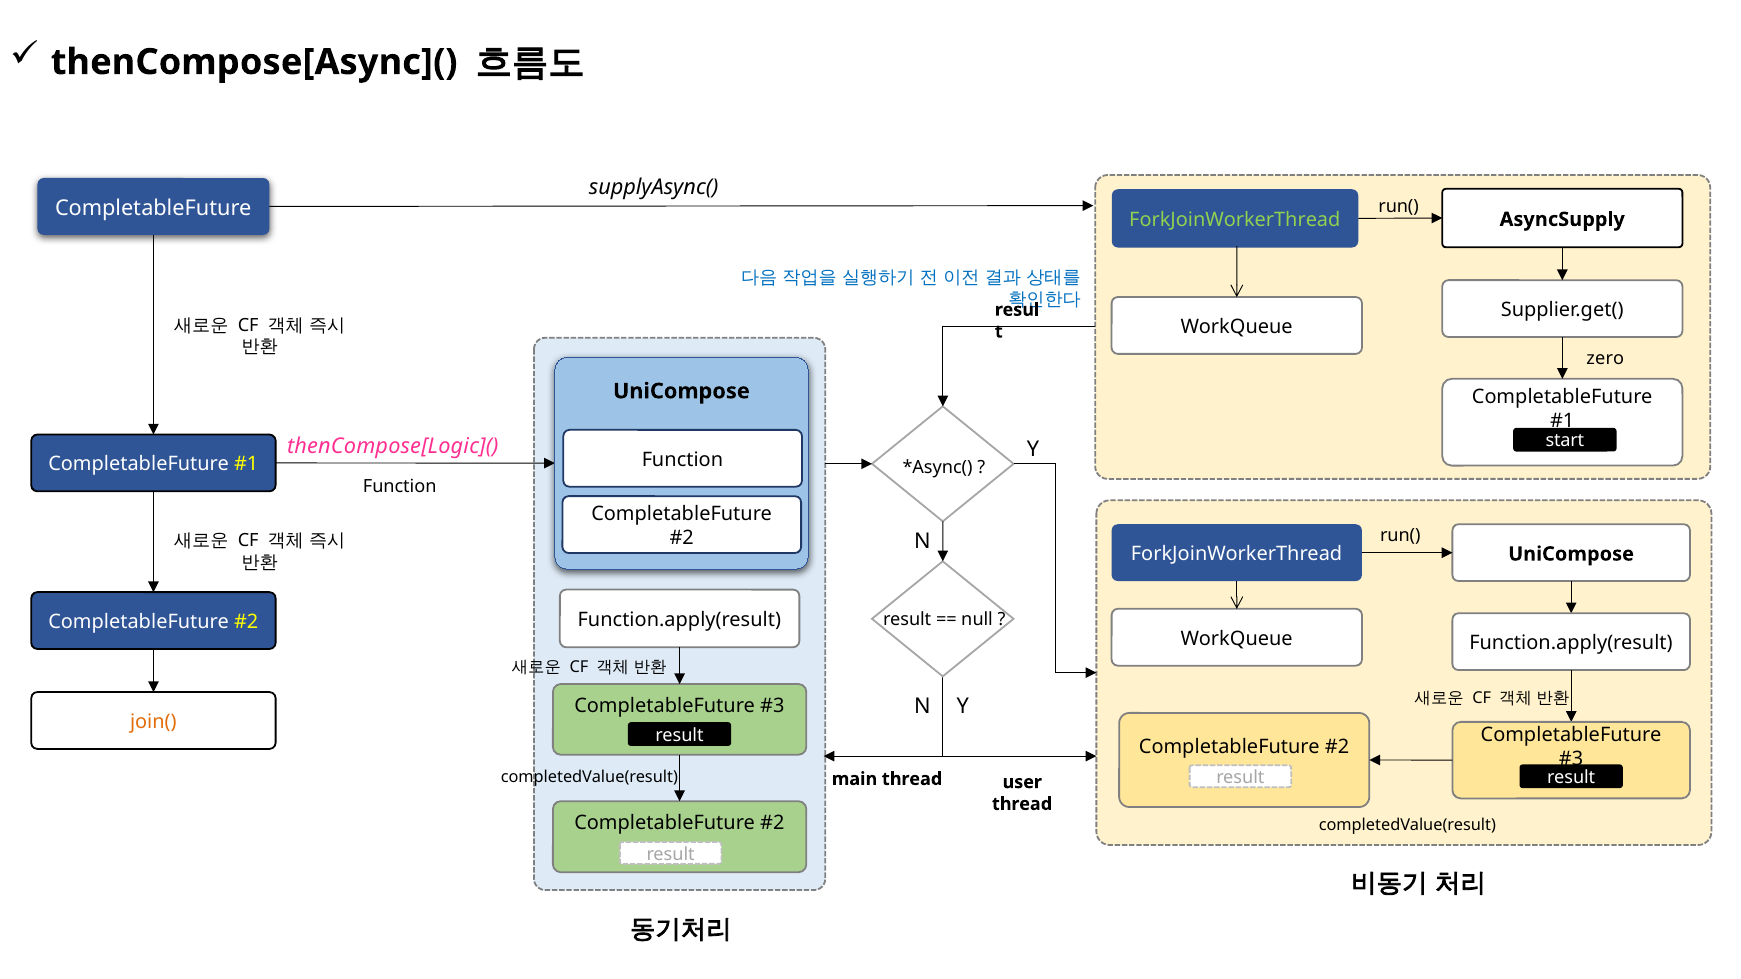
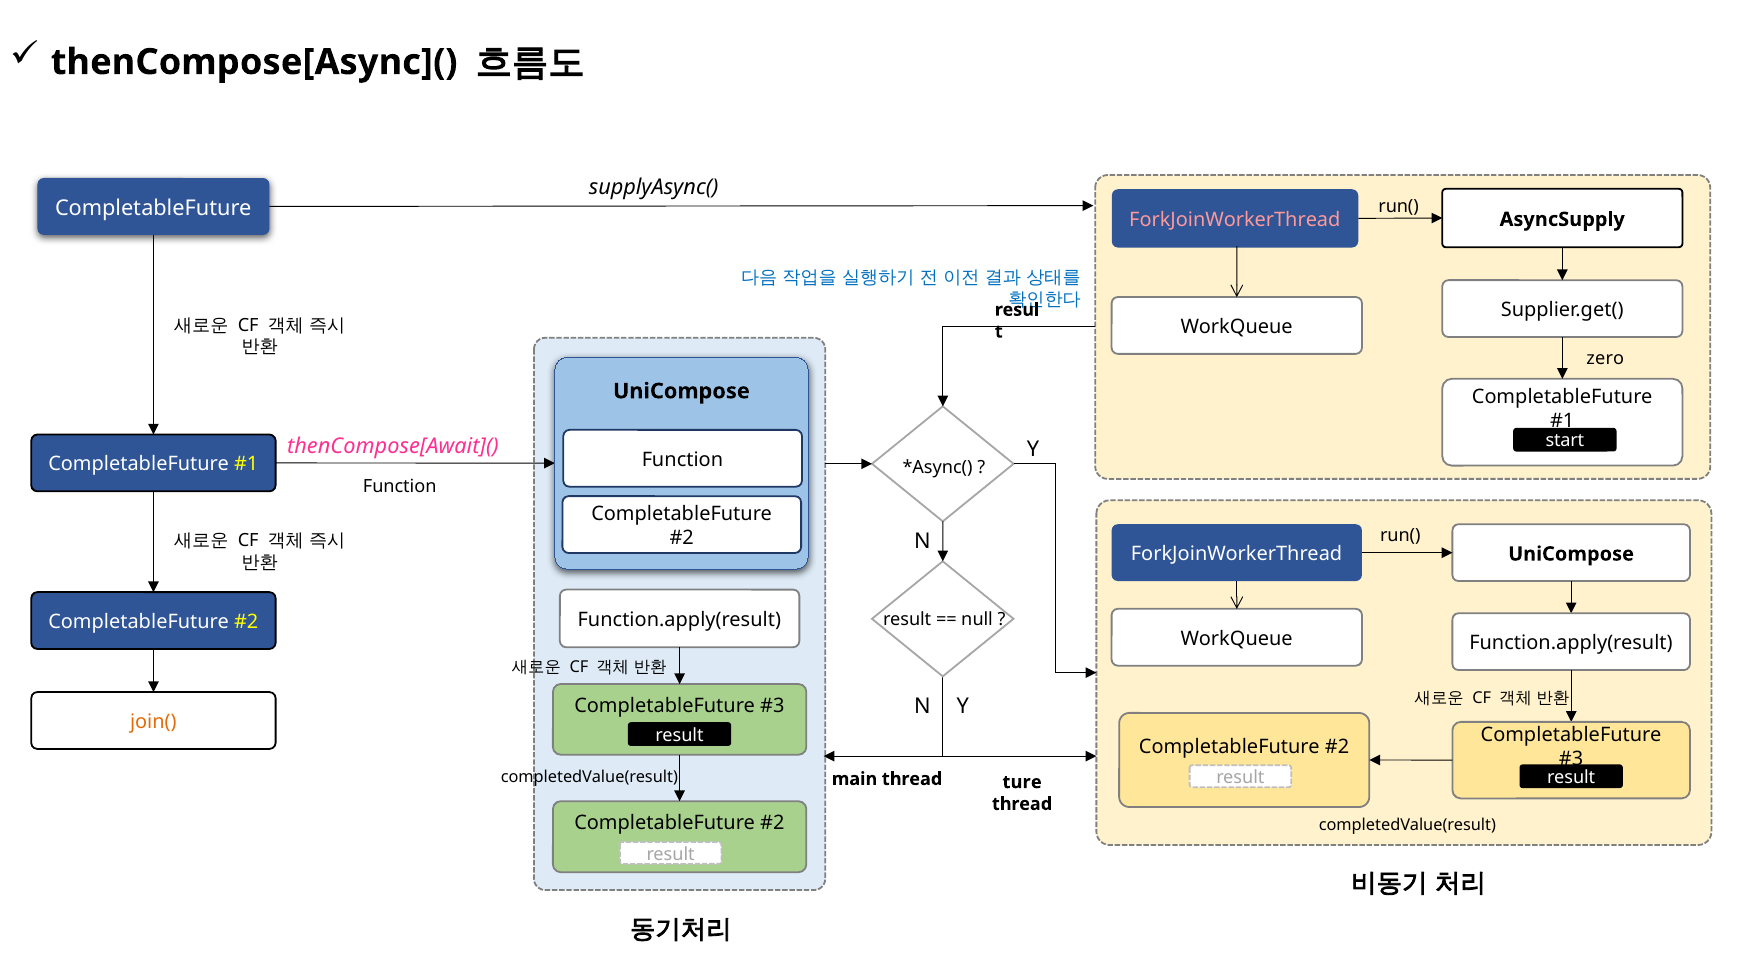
ForkJoinWorkerThread colour: light green -> pink (1235, 220)
thenCompose[Logic](: thenCompose[Logic]( -> thenCompose[Await]( (393, 446)
user: user -> ture (1022, 782)
